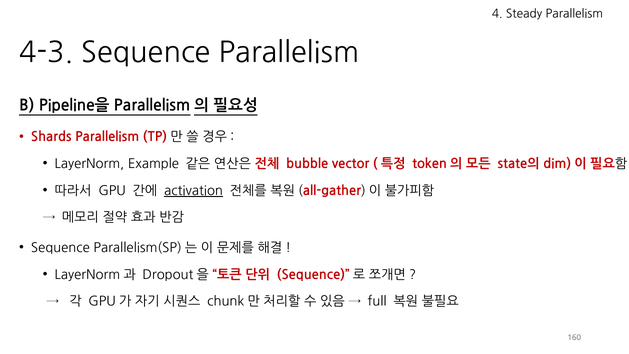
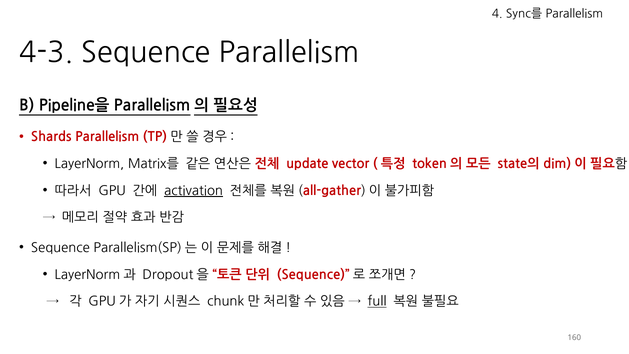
Steady: Steady -> Sync를 (524, 14)
Example: Example -> Matrix를 (153, 164)
bubble: bubble -> update (307, 164)
full underline: none -> present (377, 301)
